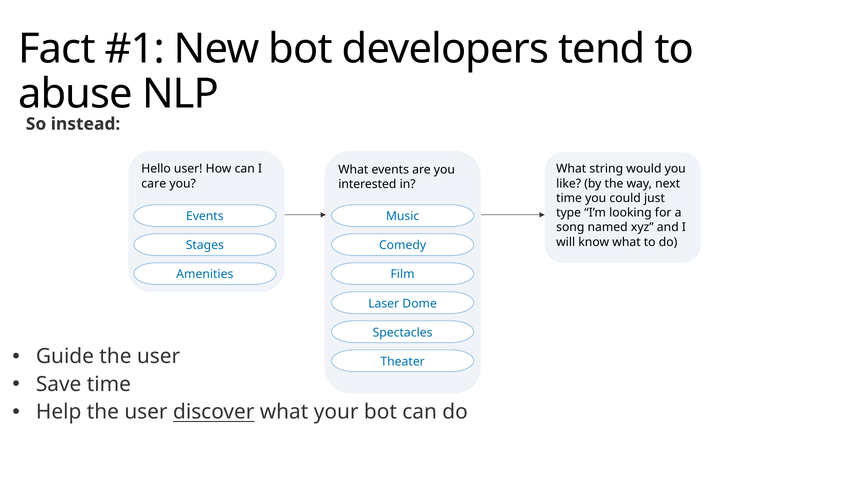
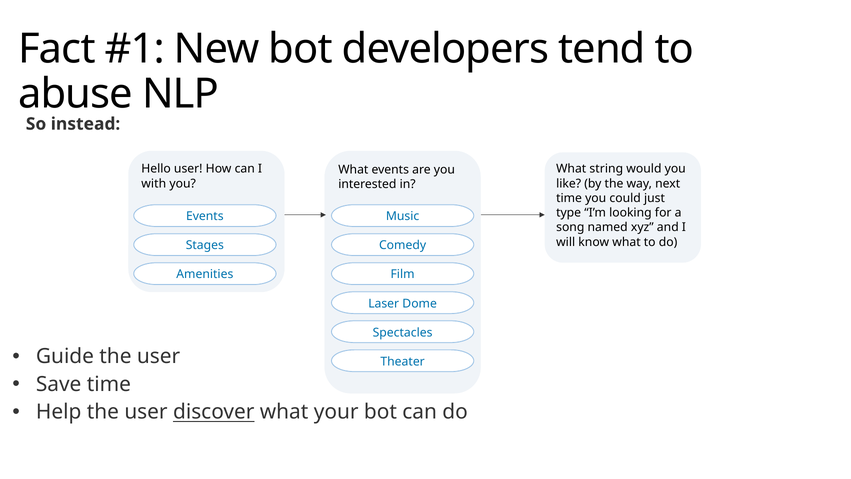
care: care -> with (154, 183)
